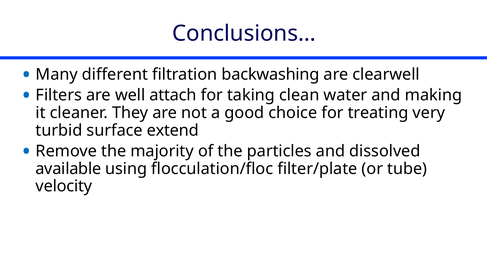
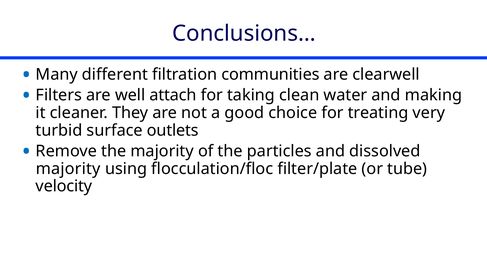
backwashing: backwashing -> communities (271, 74)
extend: extend -> outlets (173, 130)
available: available -> majority (68, 169)
